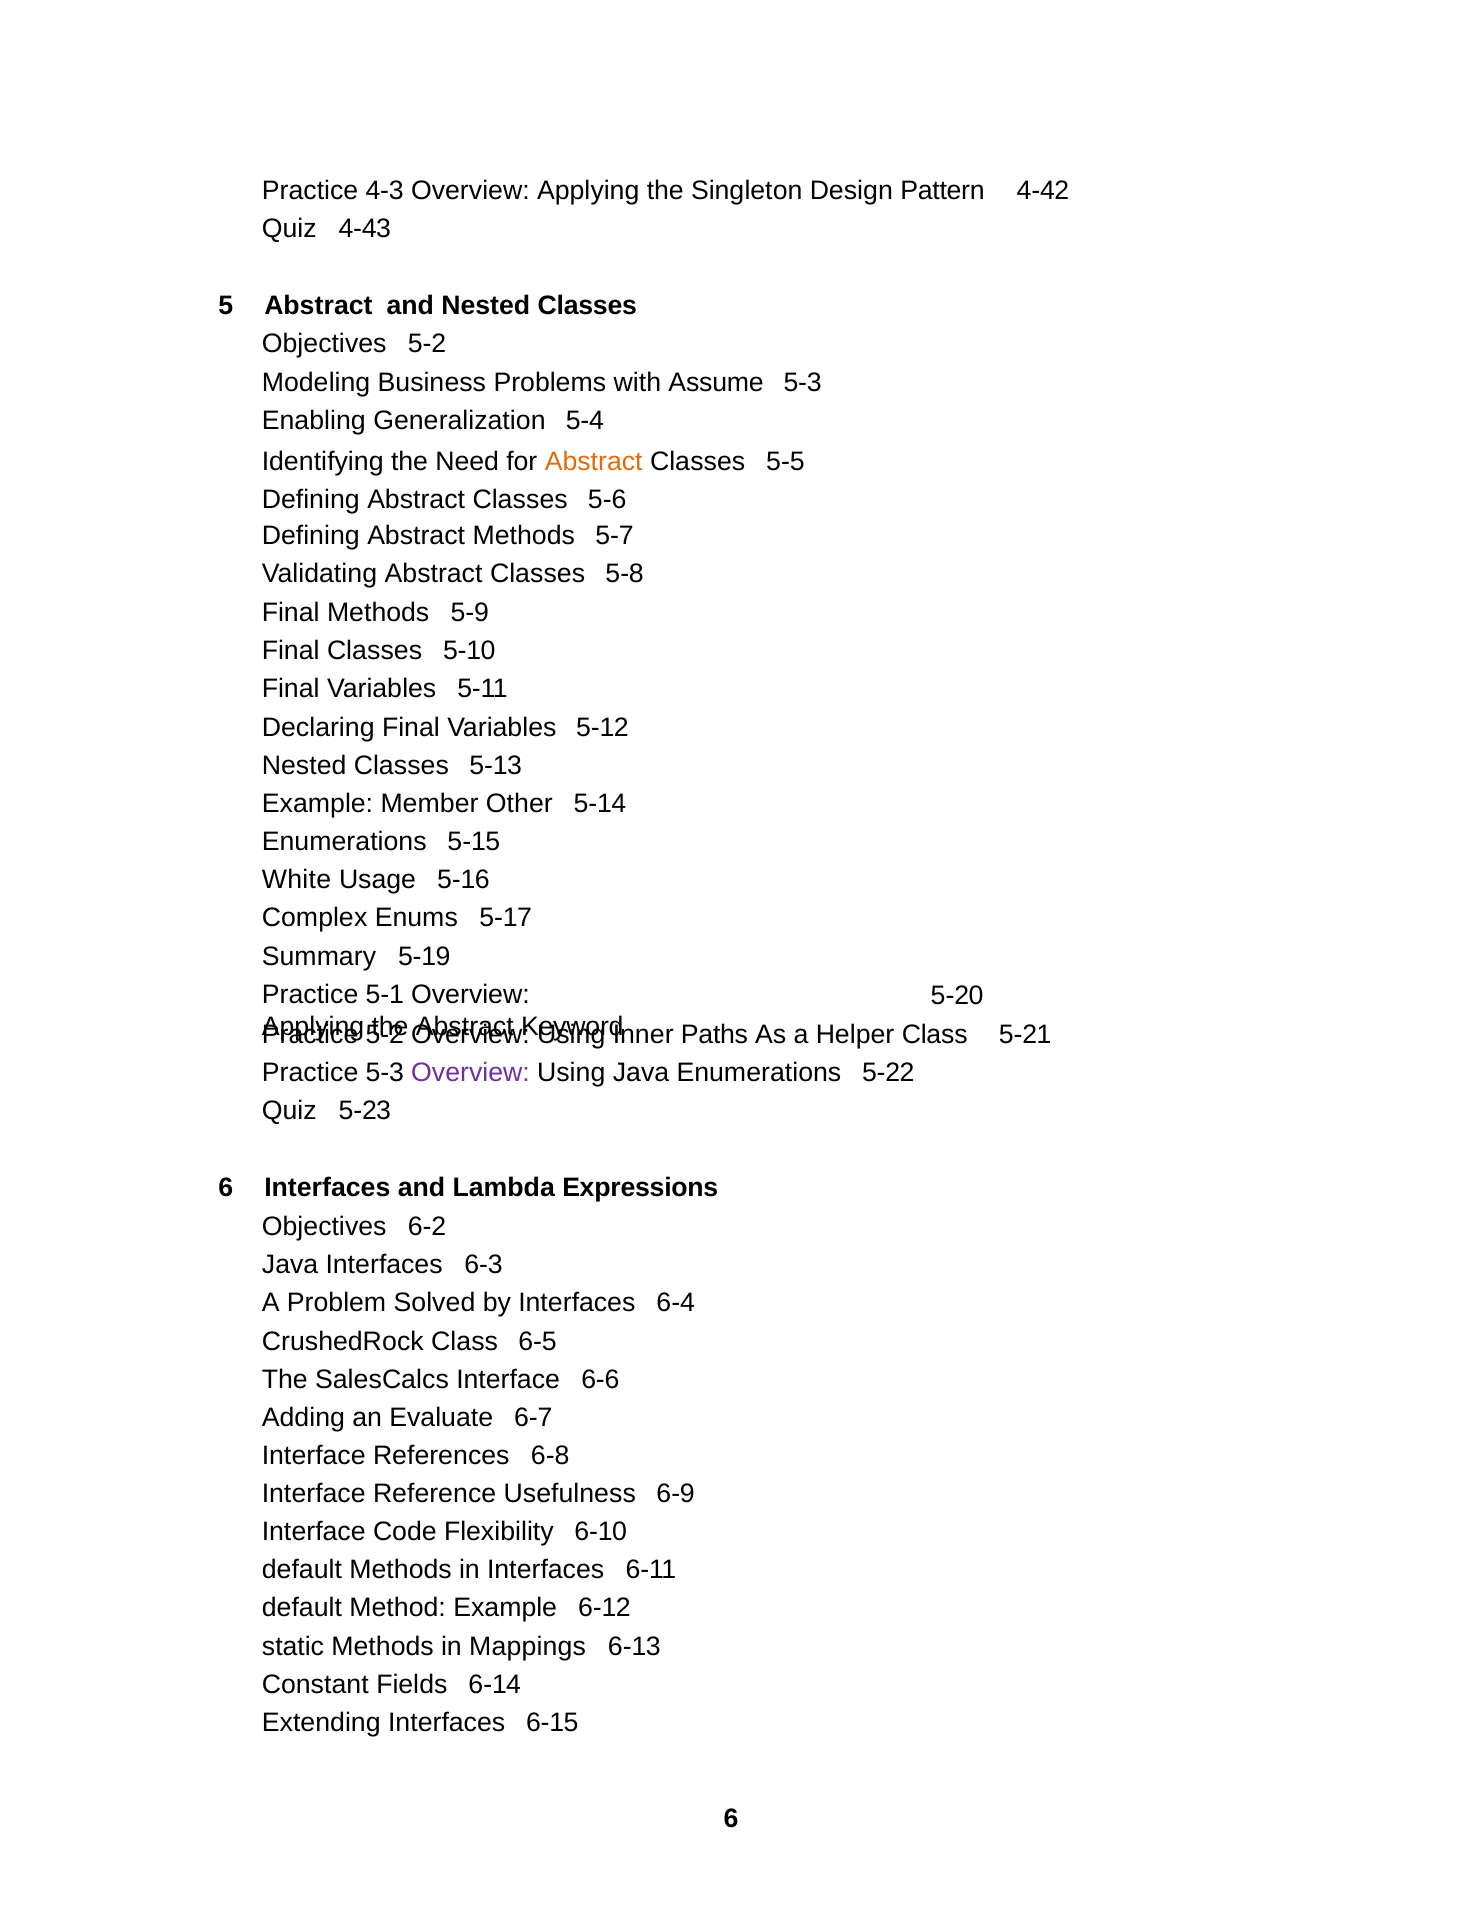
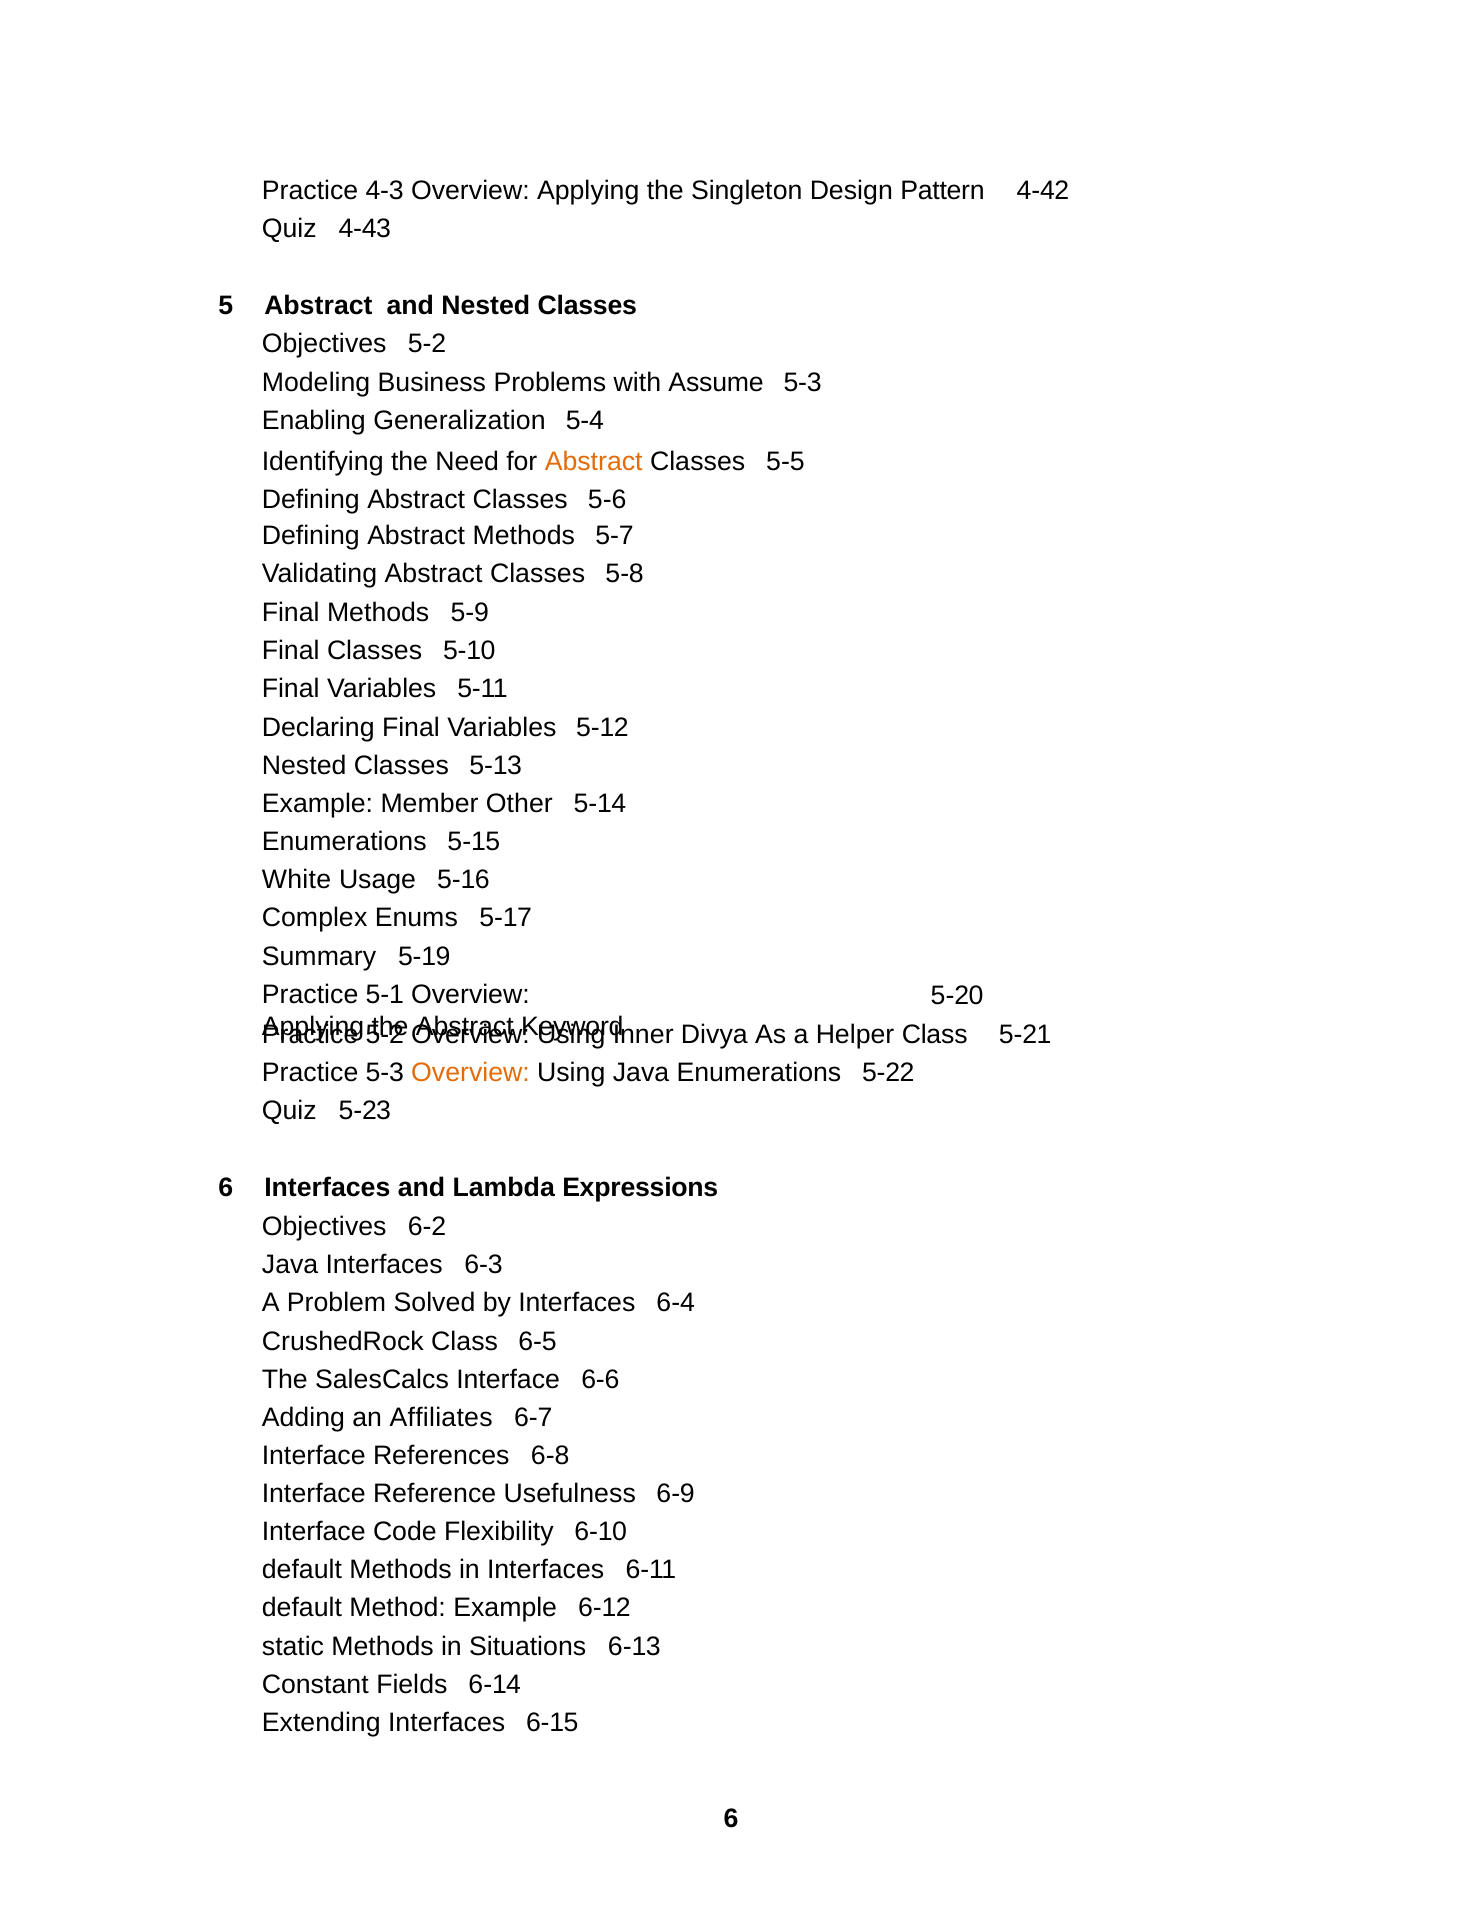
Paths: Paths -> Divya (714, 1034)
Overview colour: purple -> orange (471, 1072)
Evaluate: Evaluate -> Affiliates (441, 1417)
Mappings: Mappings -> Situations (528, 1646)
